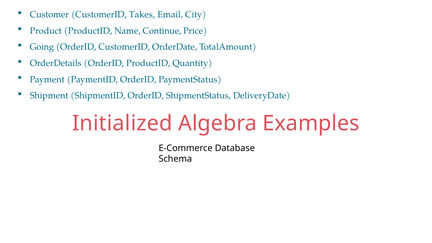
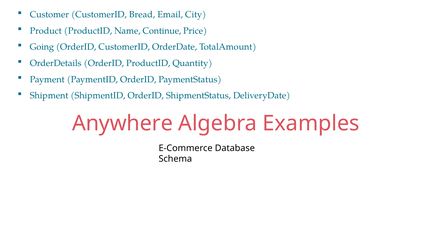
Takes: Takes -> Bread (142, 15)
Initialized: Initialized -> Anywhere (122, 123)
